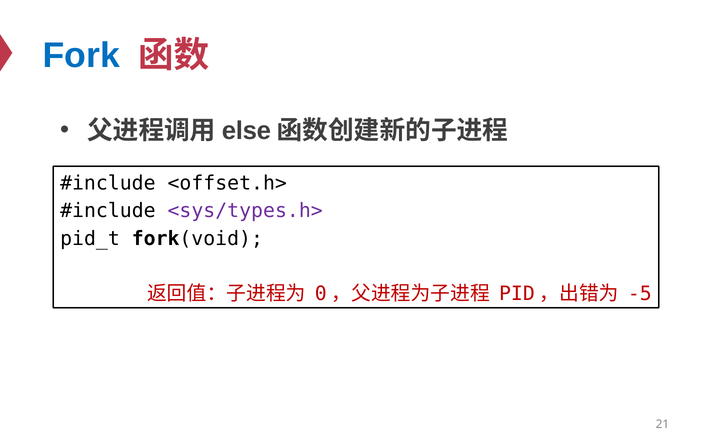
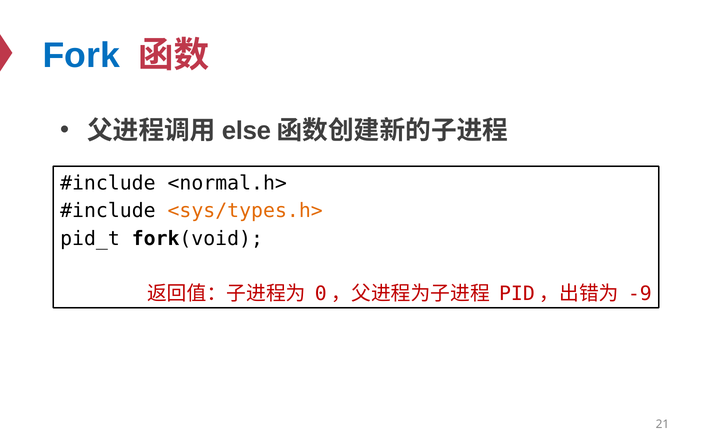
<offset.h>: <offset.h> -> <normal.h> (227, 183)
<sys/types.h> colour: purple -> orange (245, 211)
-5: -5 -> -9 (640, 294)
